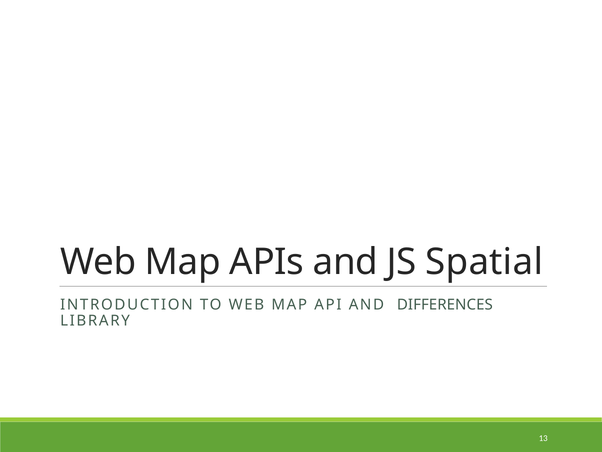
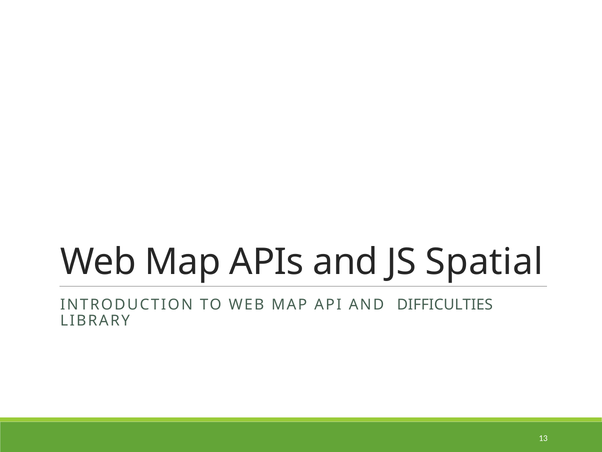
DIFFERENCES: DIFFERENCES -> DIFFICULTIES (445, 304)
